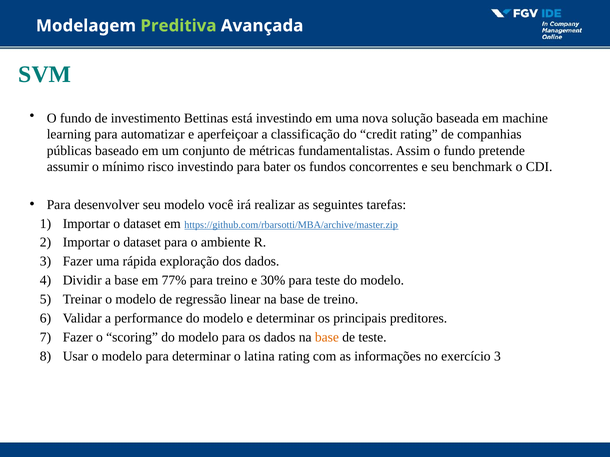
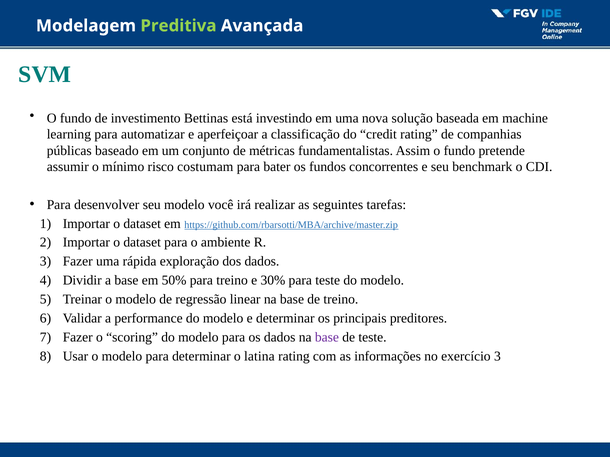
risco investindo: investindo -> costumam (205, 167)
77%: 77% -> 50% (174, 281)
base colour: orange -> purple (327, 338)
